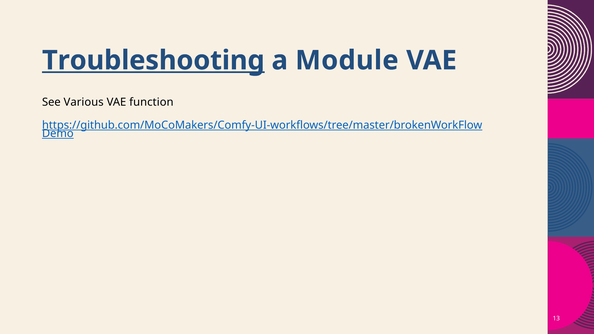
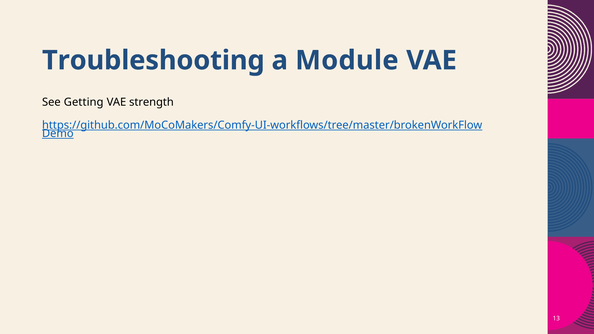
Troubleshooting underline: present -> none (153, 60)
Various: Various -> Getting (84, 102)
function: function -> strength (151, 102)
